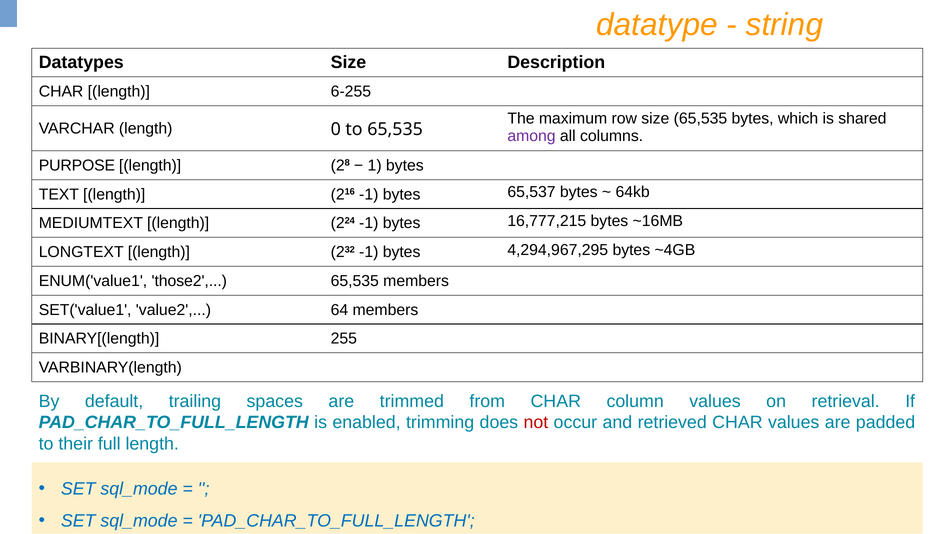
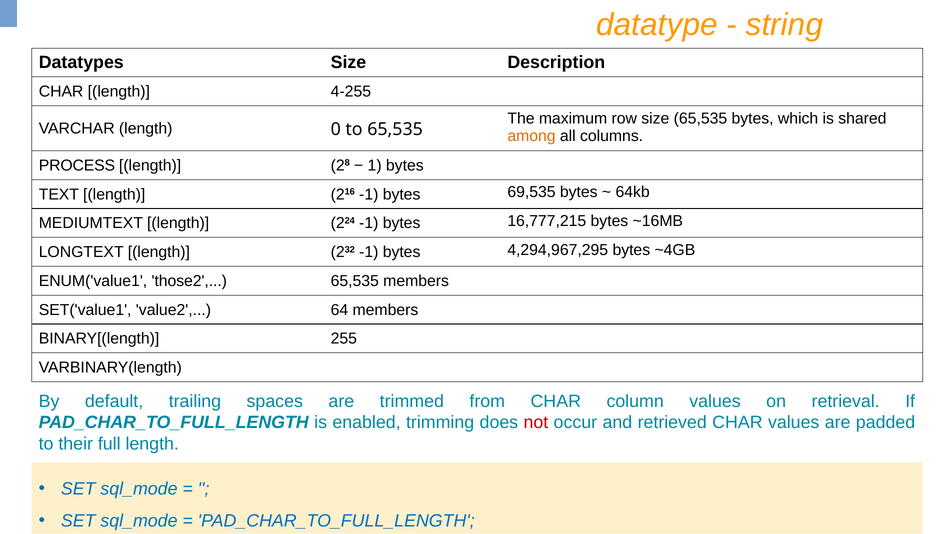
6-255: 6-255 -> 4-255 (351, 91)
among colour: purple -> orange (531, 136)
PURPOSE: PURPOSE -> PROCESS (77, 165)
65,537: 65,537 -> 69,535 (531, 192)
